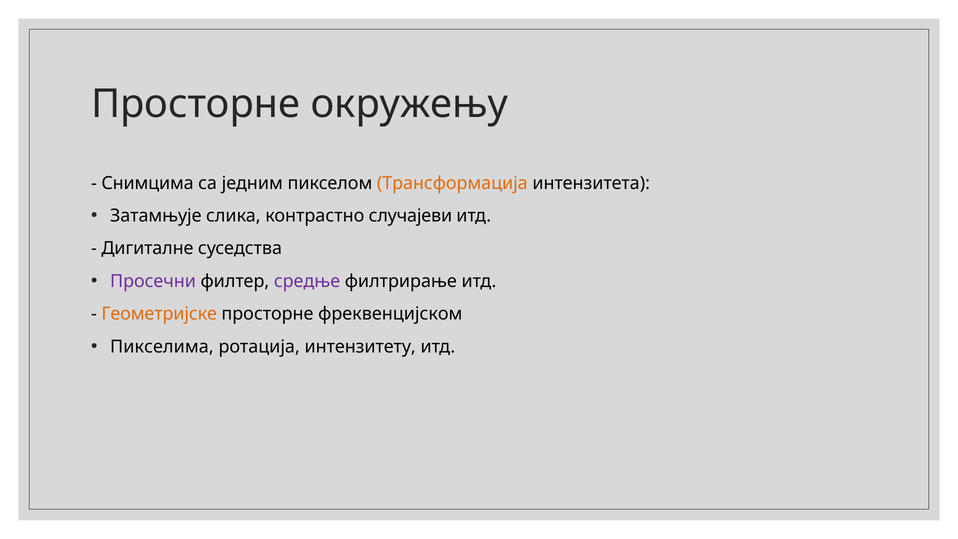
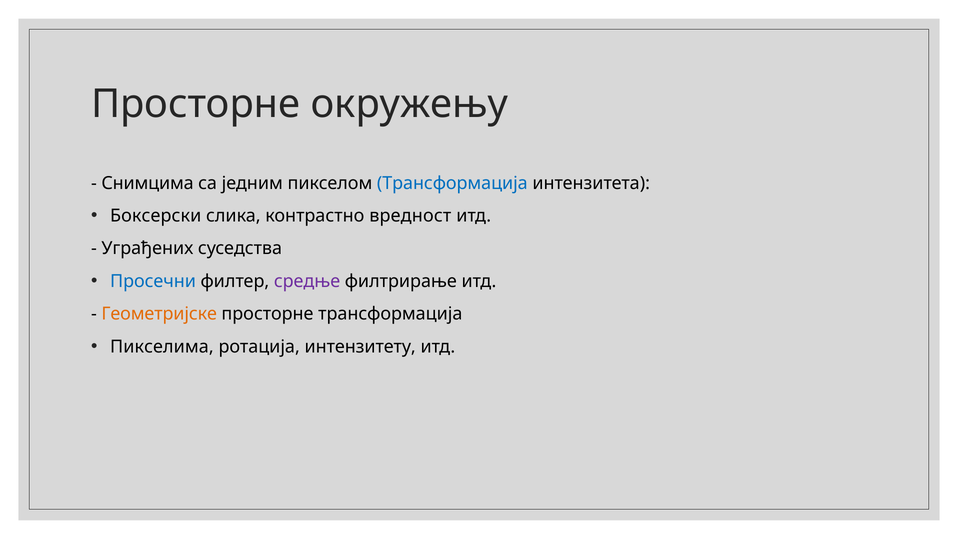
Трансформација colour: orange -> blue (452, 183)
Затамњује: Затамњује -> Боксерски (156, 216)
случајеви: случајеви -> вредност (410, 216)
Дигиталне: Дигиталне -> Уграђених (147, 248)
Просечни colour: purple -> blue (153, 281)
просторне фреквенцијском: фреквенцијском -> трансформација (390, 314)
